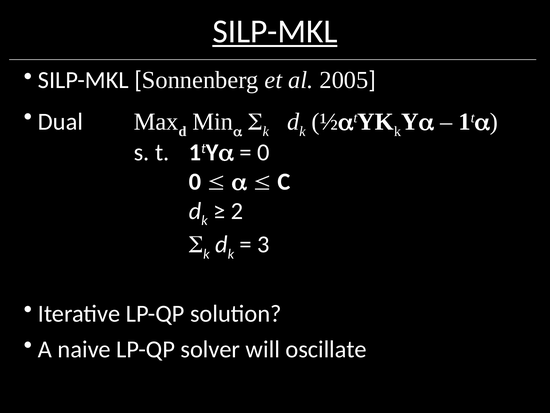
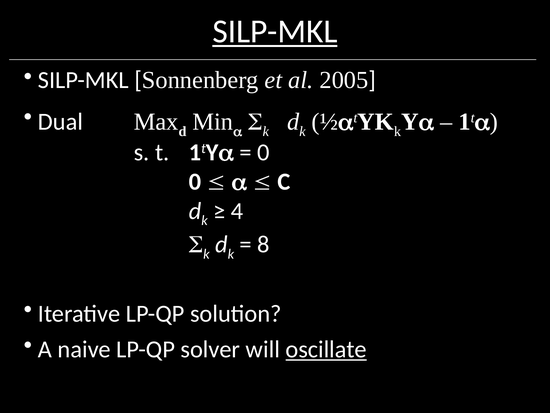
2: 2 -> 4 (237, 211)
3: 3 -> 8 (263, 244)
oscillate underline: none -> present (326, 349)
